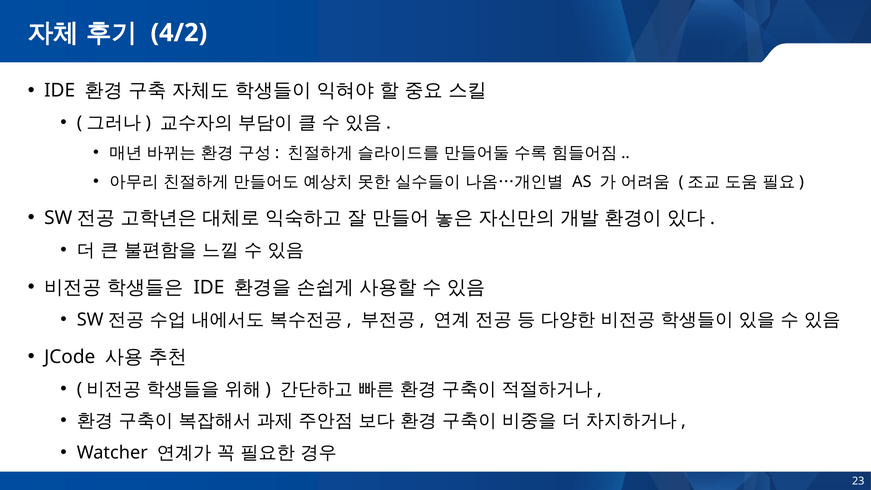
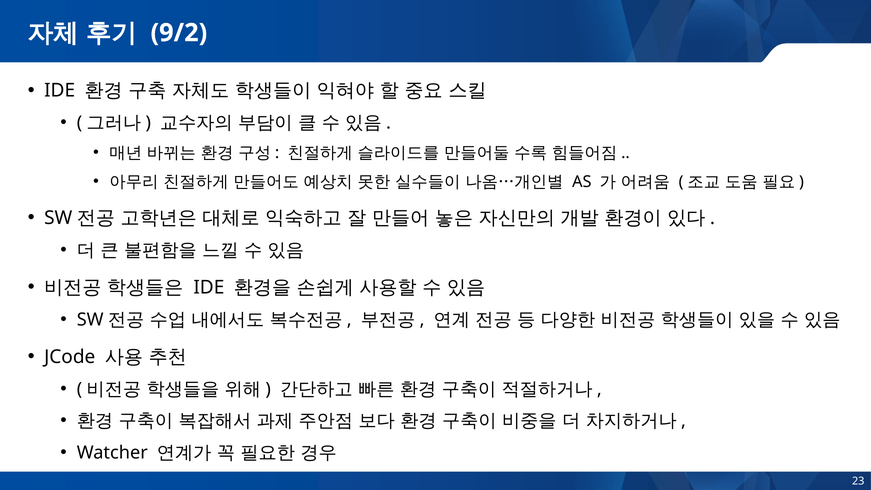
4/2: 4/2 -> 9/2 (179, 33)
